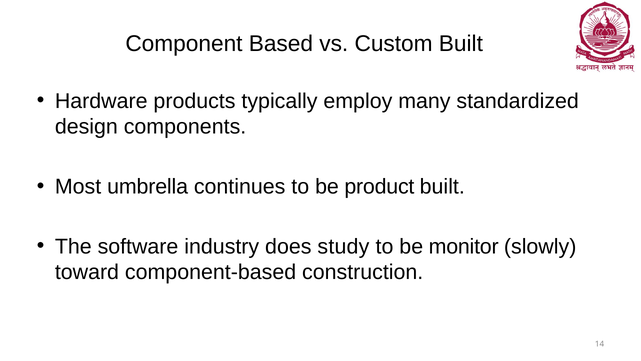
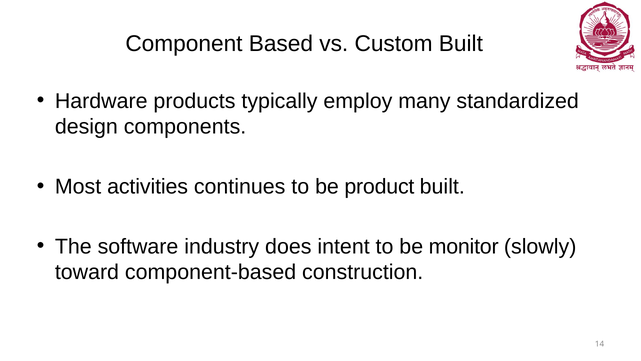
umbrella: umbrella -> activities (148, 186)
study: study -> intent (344, 246)
